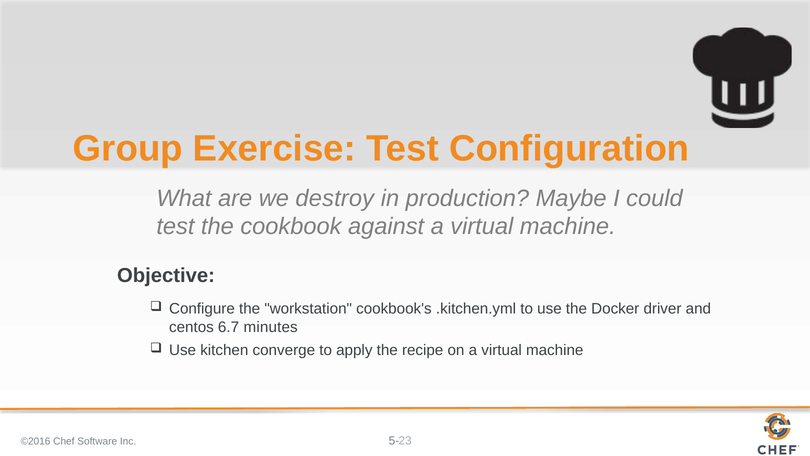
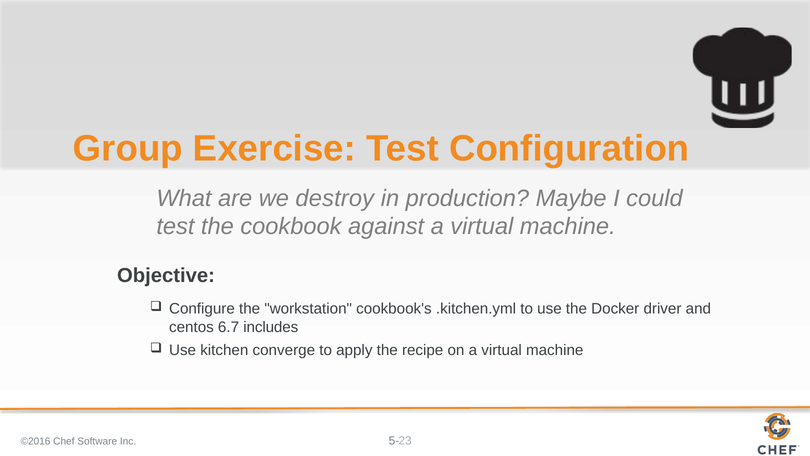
minutes: minutes -> includes (271, 327)
